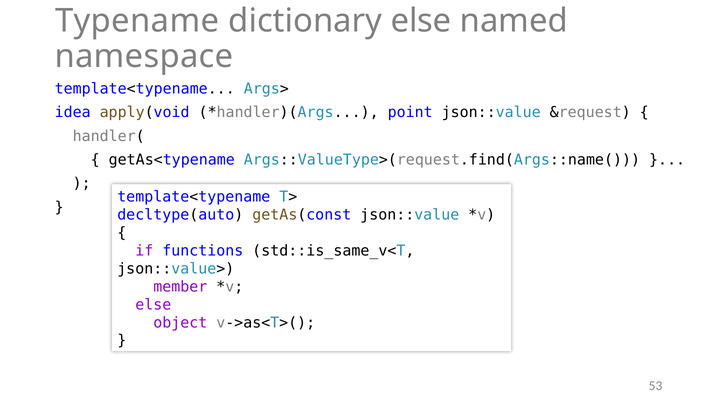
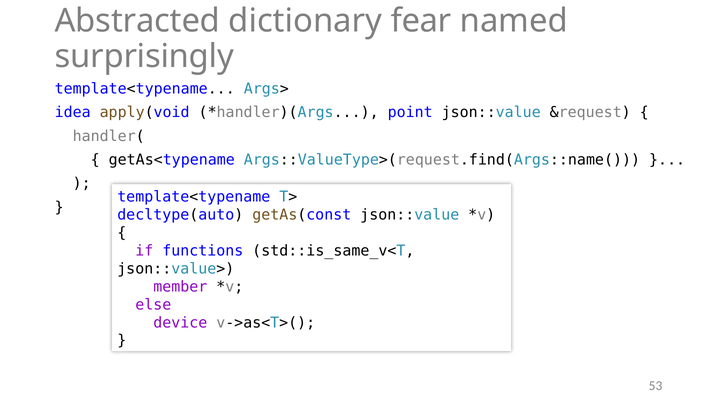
Typename: Typename -> Abstracted (137, 21)
dictionary else: else -> fear (421, 21)
namespace: namespace -> surprisingly (144, 57)
object: object -> device (180, 322)
